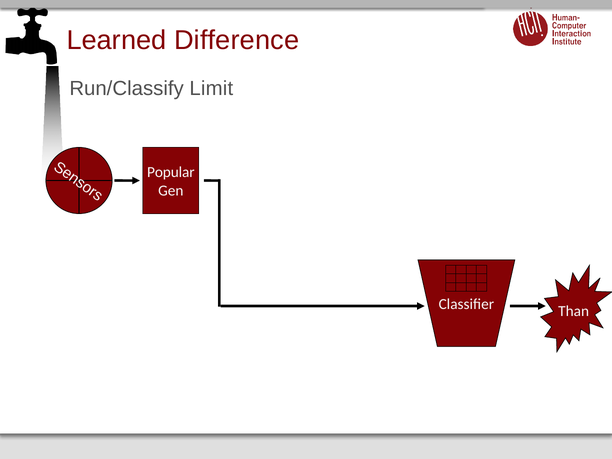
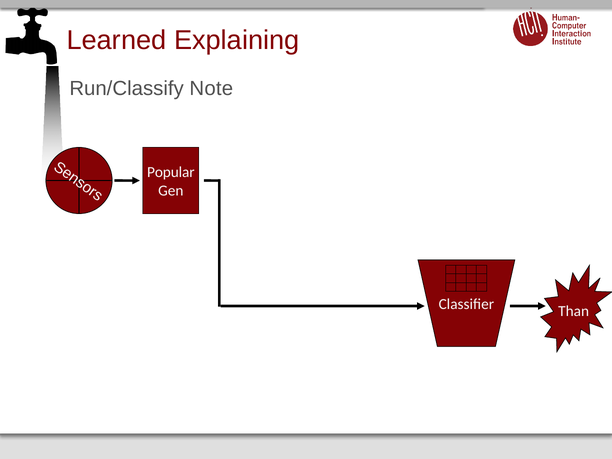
Difference: Difference -> Explaining (237, 40)
Limit: Limit -> Note (211, 89)
